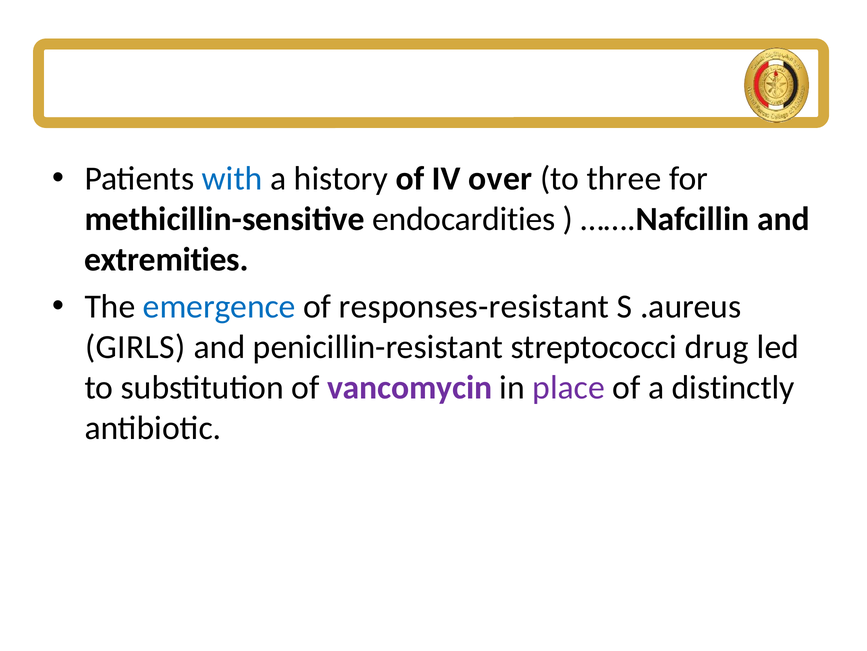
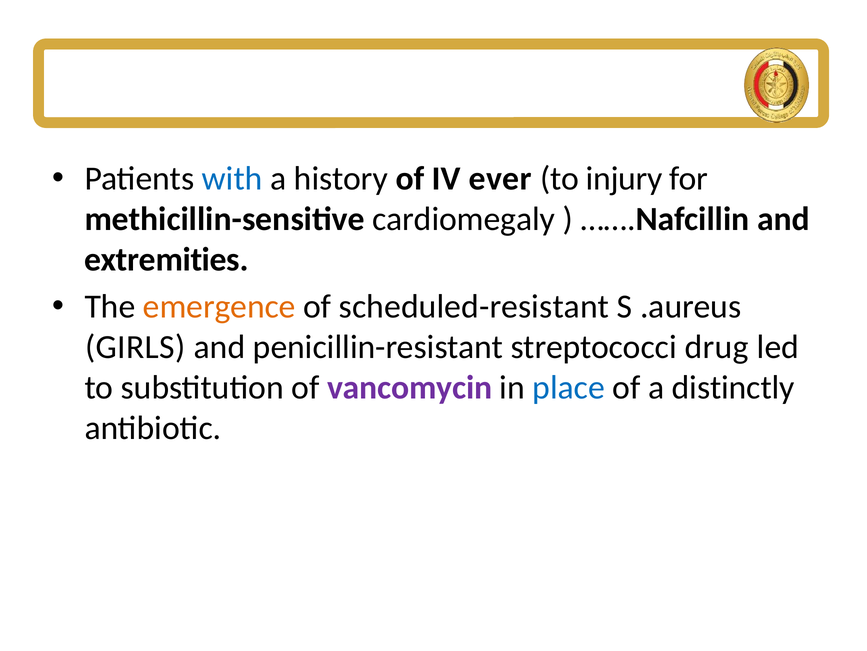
over: over -> ever (500, 179)
three: three -> injury (624, 179)
endocardities: endocardities -> cardiomegaly (464, 219)
emergence colour: blue -> orange (219, 306)
responses-resistant: responses-resistant -> scheduled-resistant (474, 306)
place colour: purple -> blue (569, 387)
